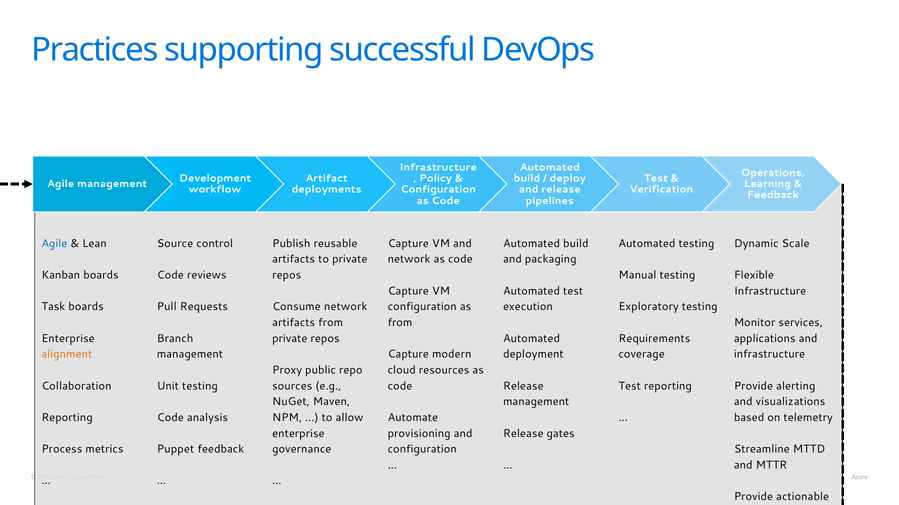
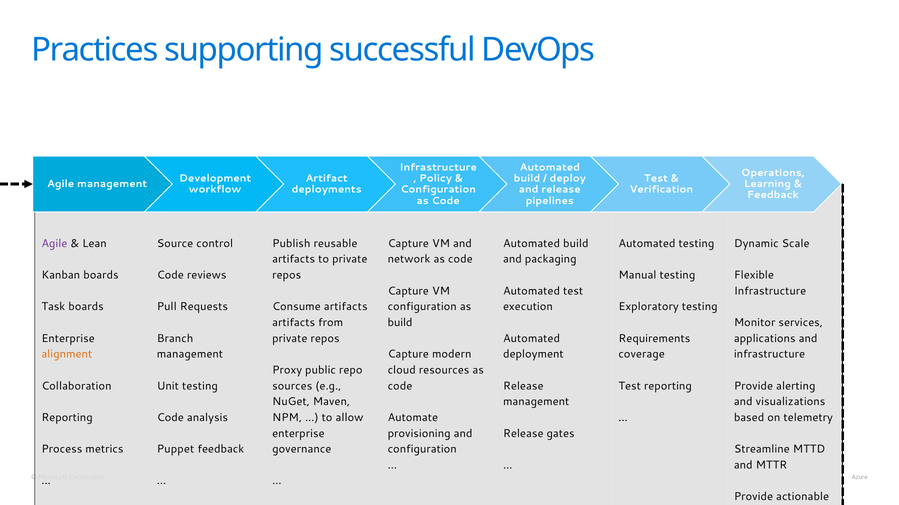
Agile colour: blue -> purple (54, 244)
Consume network: network -> artifacts (346, 307)
from: from -> build (400, 323)
